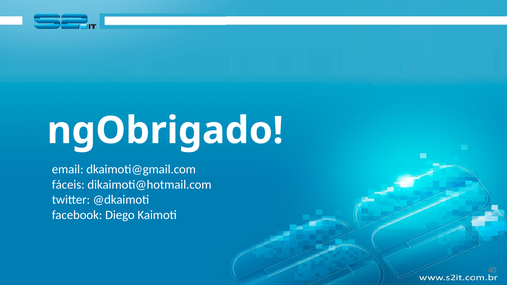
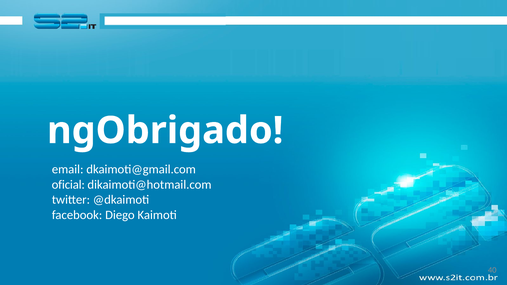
fáceis: fáceis -> oficial (68, 185)
